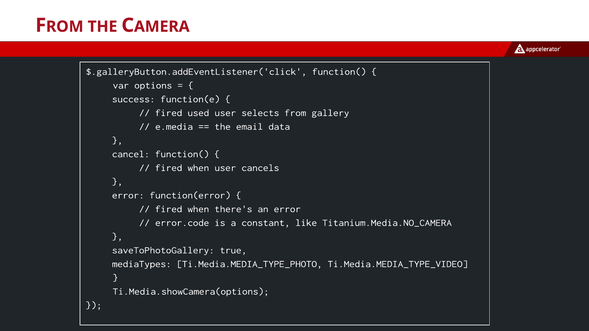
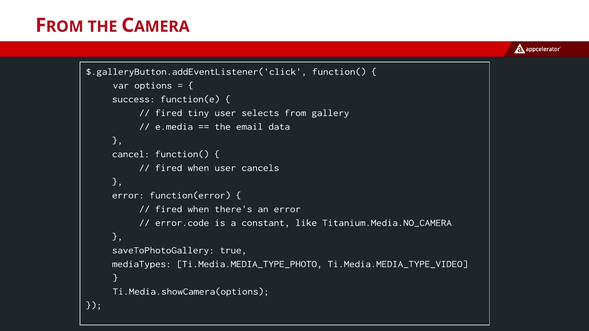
used: used -> tiny (198, 113)
